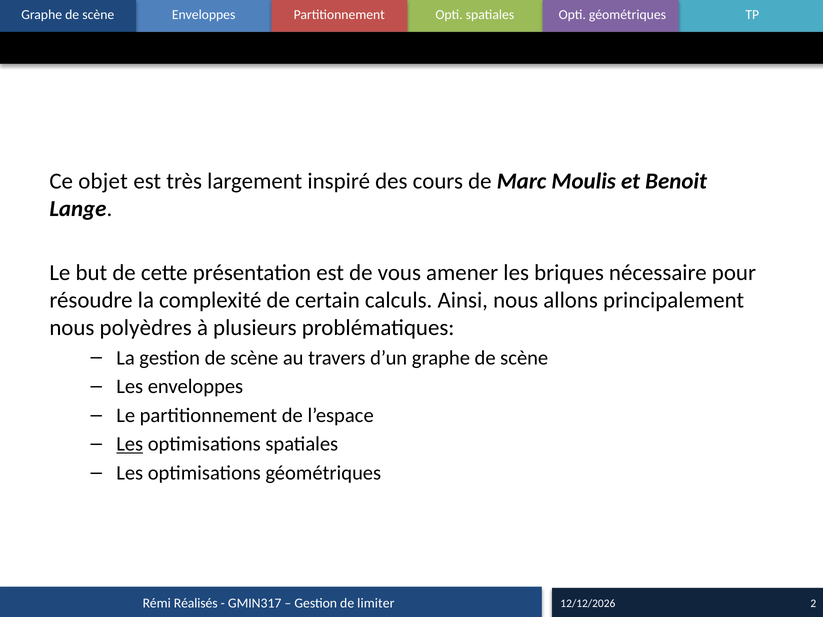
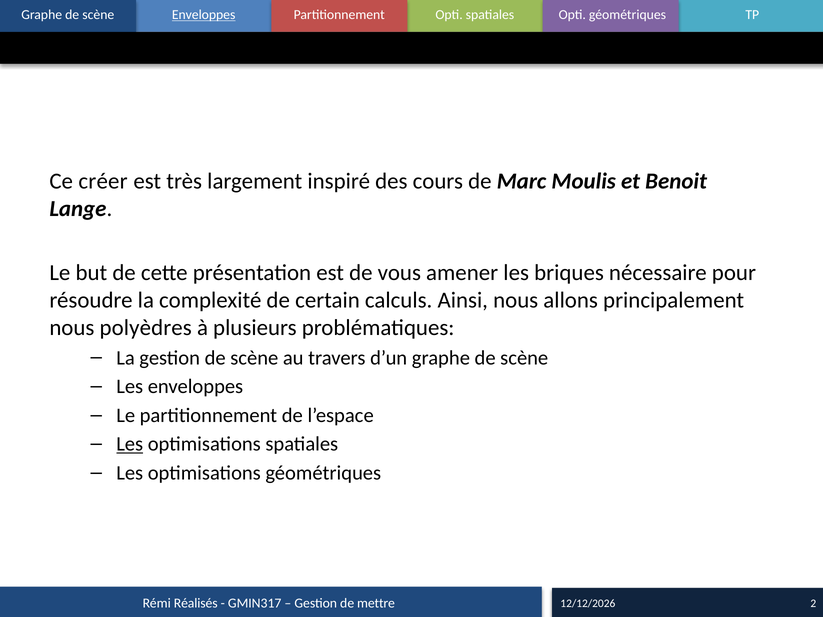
Enveloppes underline: none -> present (204, 15)
objet: objet -> créer (103, 181)
limiter: limiter -> mettre (376, 603)
